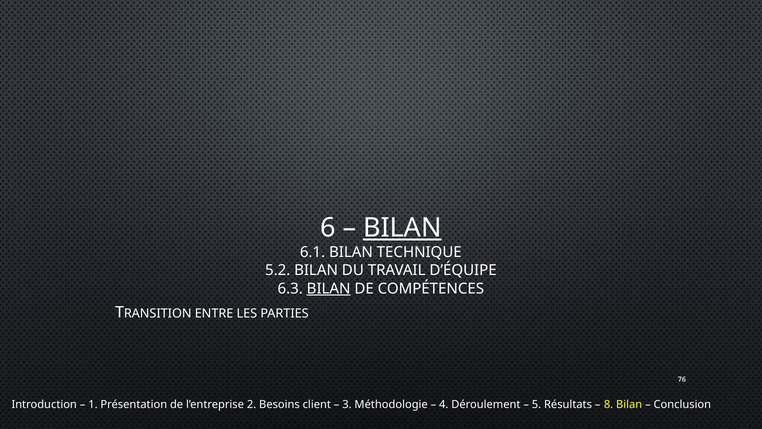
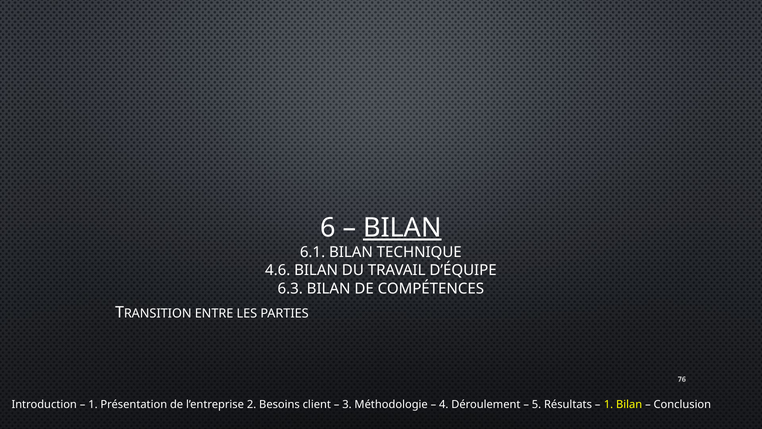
5.2: 5.2 -> 4.6 (278, 270)
BILAN underline: present -> none (329, 288)
8: 8 -> 1 (609, 404)
